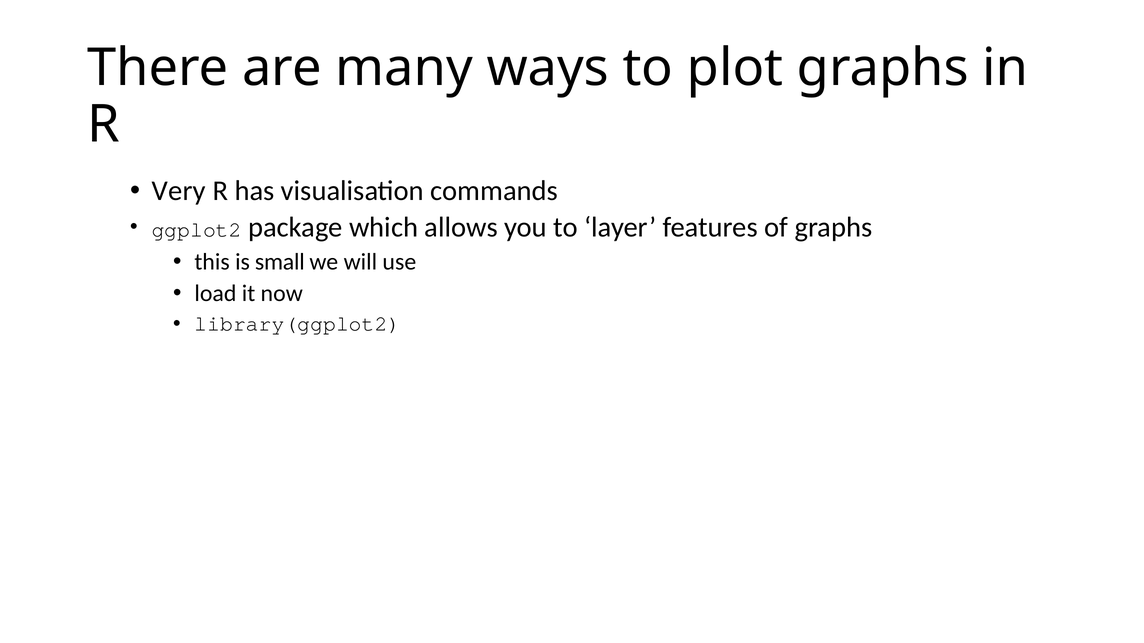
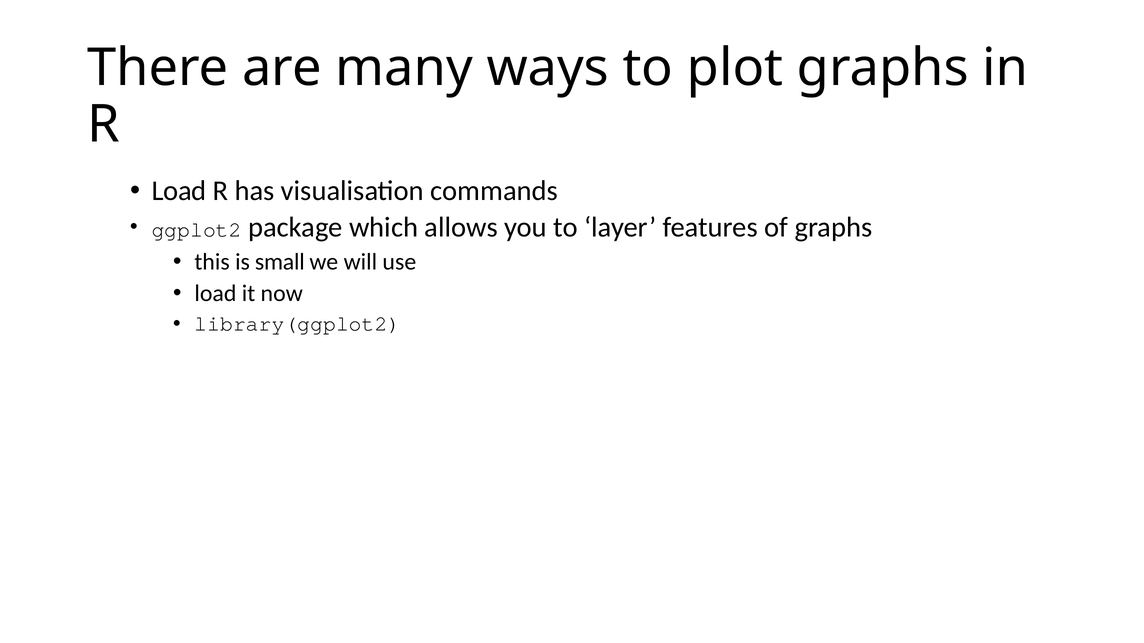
Very: Very -> Load (179, 191)
